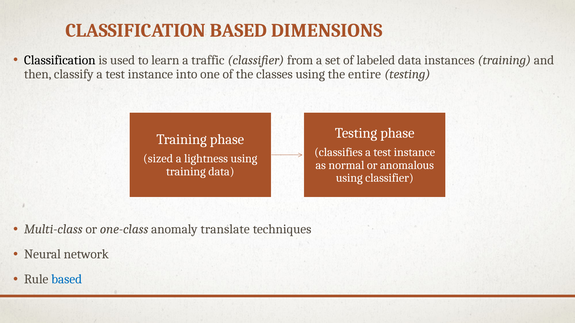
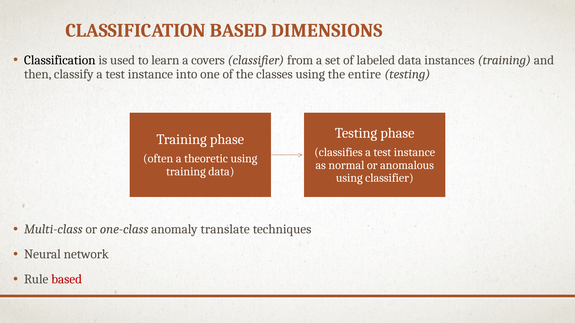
traffic: traffic -> covers (208, 60)
sized: sized -> often (158, 159)
lightness: lightness -> theoretic (206, 159)
based colour: blue -> red (67, 280)
